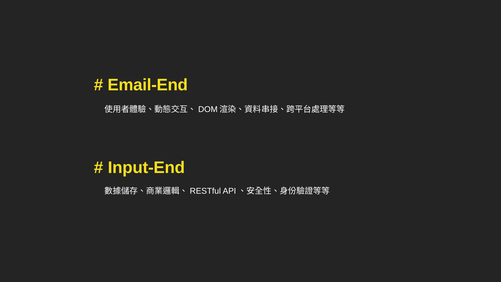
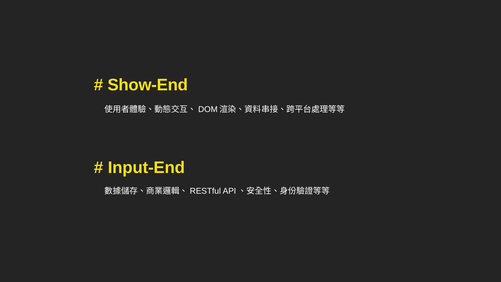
Email-End: Email-End -> Show-End (148, 85)
